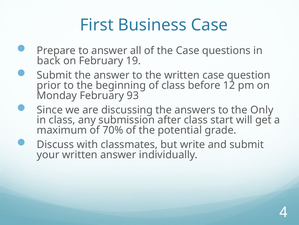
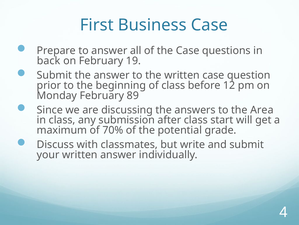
93: 93 -> 89 (133, 95)
Only: Only -> Area (262, 110)
